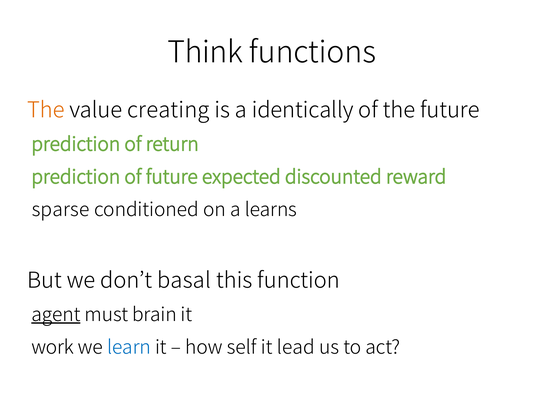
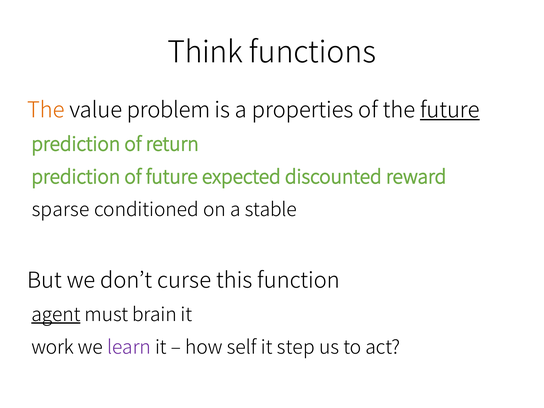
creating: creating -> problem (169, 110)
identically: identically -> properties (303, 110)
future underline: none -> present (450, 110)
learns: learns -> stable (271, 210)
basal: basal -> curse (184, 280)
learn colour: blue -> purple (129, 347)
lead: lead -> step (296, 347)
